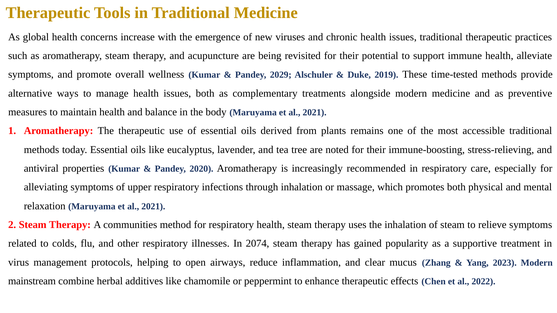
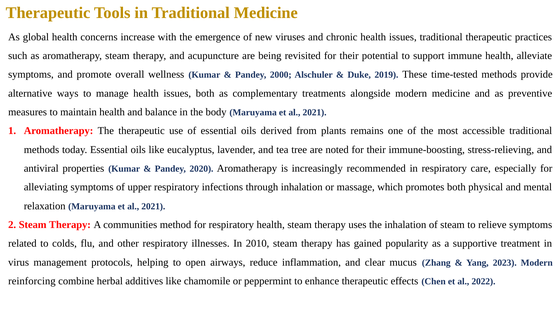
2029: 2029 -> 2000 (281, 75)
2074: 2074 -> 2010 (258, 244)
mainstream: mainstream -> reinforcing (32, 281)
